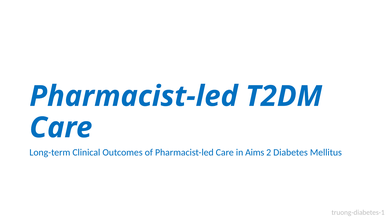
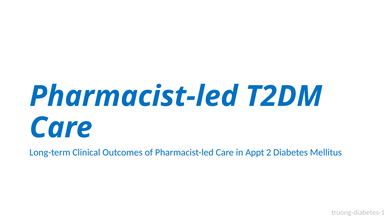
Aims: Aims -> Appt (255, 153)
